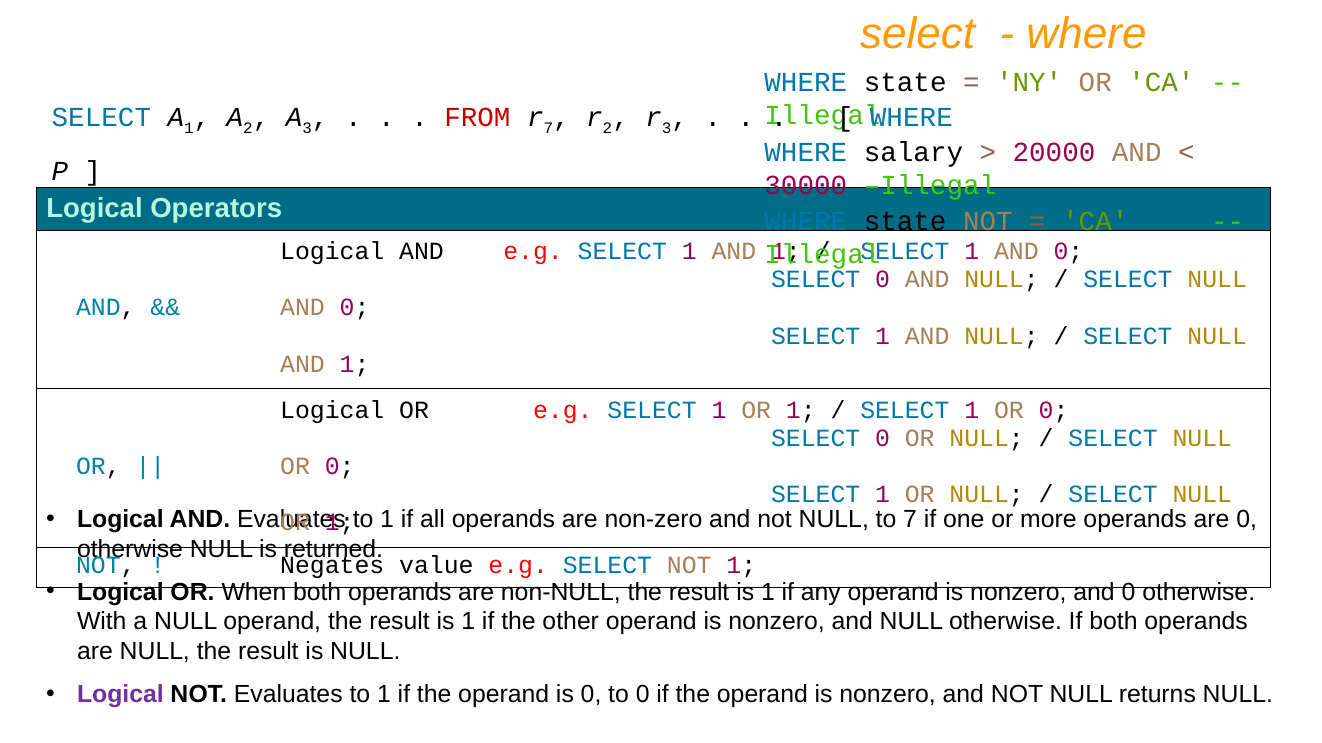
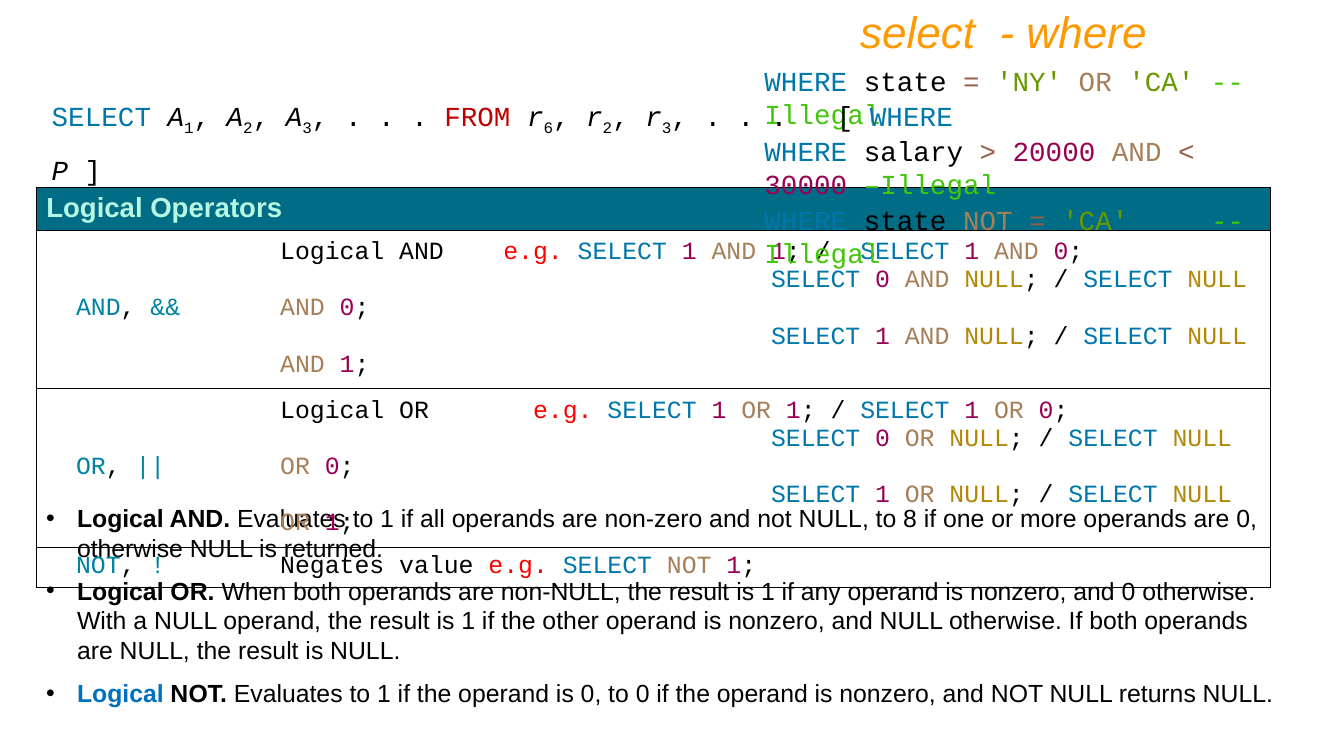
7: 7 -> 6 (548, 128)
to 7: 7 -> 8 (910, 520)
Logical colour: purple -> blue (120, 695)
